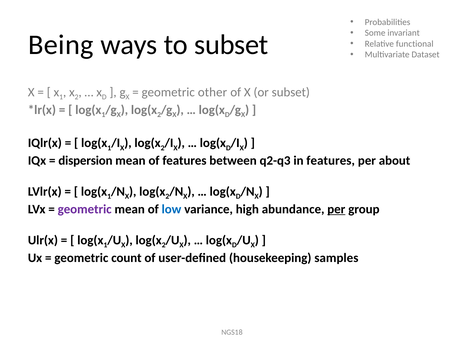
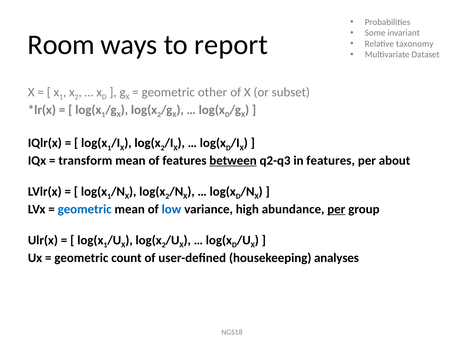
Being: Being -> Room (61, 45)
to subset: subset -> report (231, 45)
functional: functional -> taxonomy (415, 44)
dispersion: dispersion -> transform (85, 161)
between underline: none -> present (233, 161)
geometric colour: purple -> blue (85, 209)
samples: samples -> analyses (336, 258)
